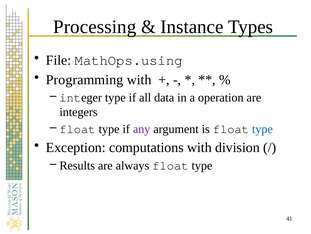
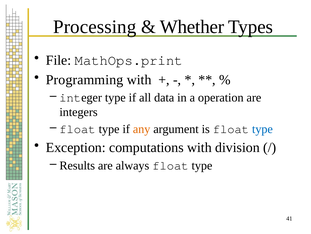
Instance: Instance -> Whether (192, 27)
MathOps.using: MathOps.using -> MathOps.print (129, 60)
any colour: purple -> orange (142, 129)
